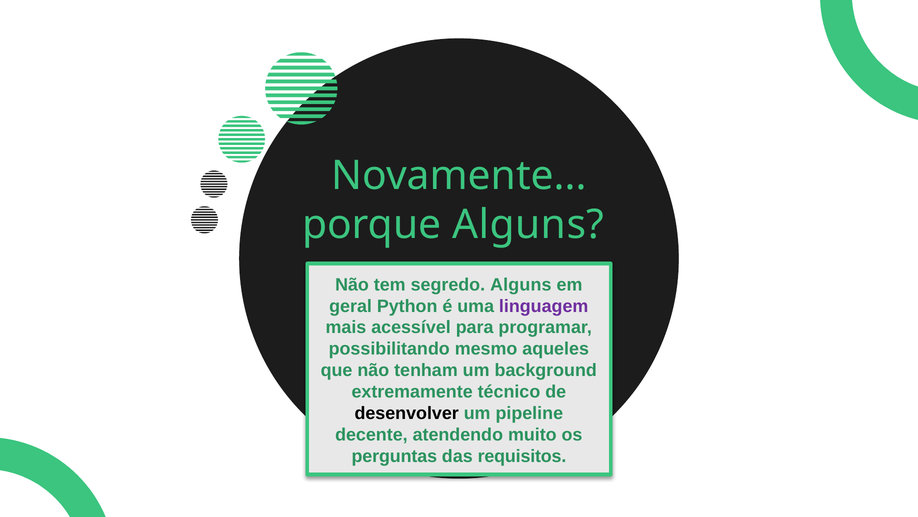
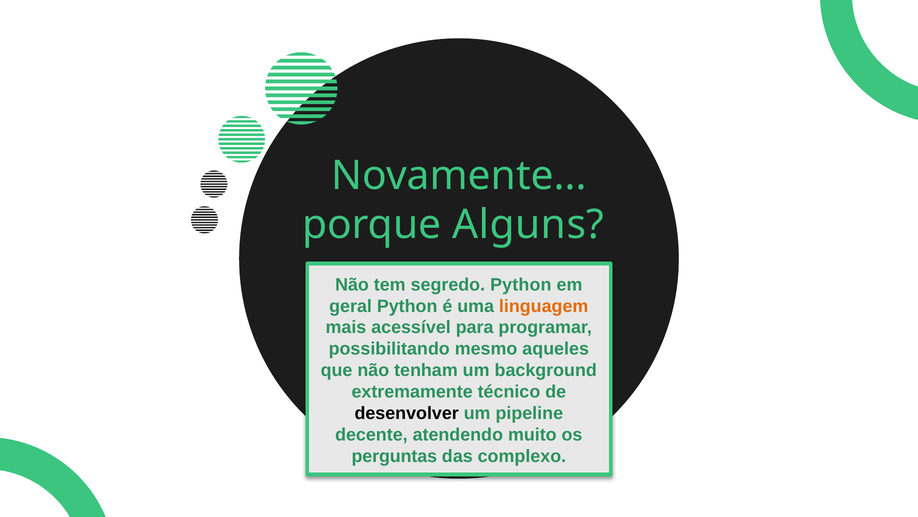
segredo Alguns: Alguns -> Python (521, 284)
linguagem colour: purple -> orange (544, 306)
requisitos: requisitos -> complexo (522, 456)
